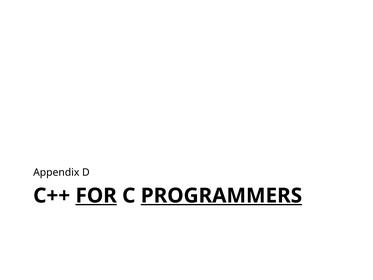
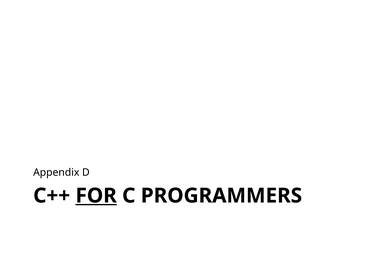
PROGRAMMERS underline: present -> none (221, 196)
